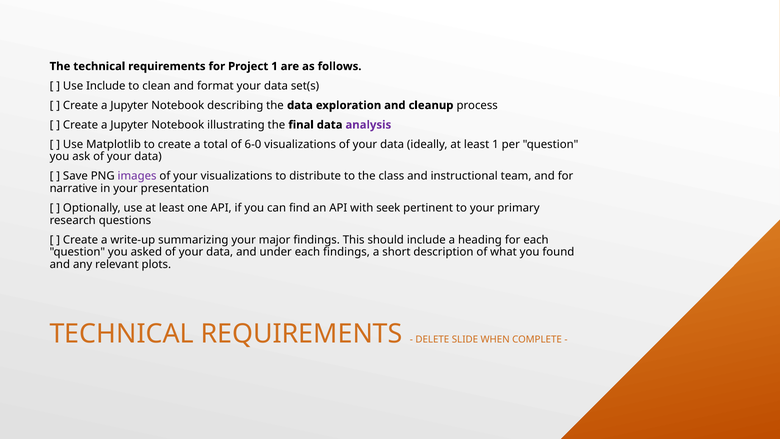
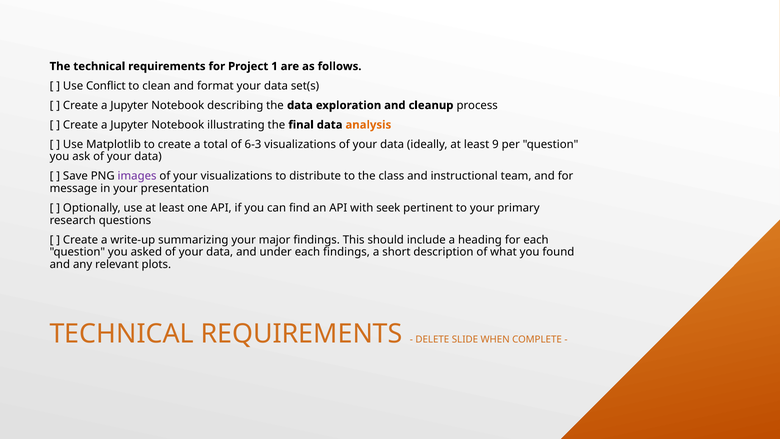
Use Include: Include -> Conflict (106, 86)
analysis colour: purple -> orange (368, 125)
6-0: 6-0 -> 6-3 (253, 144)
least 1: 1 -> 9 (495, 144)
narrative: narrative -> message (74, 188)
